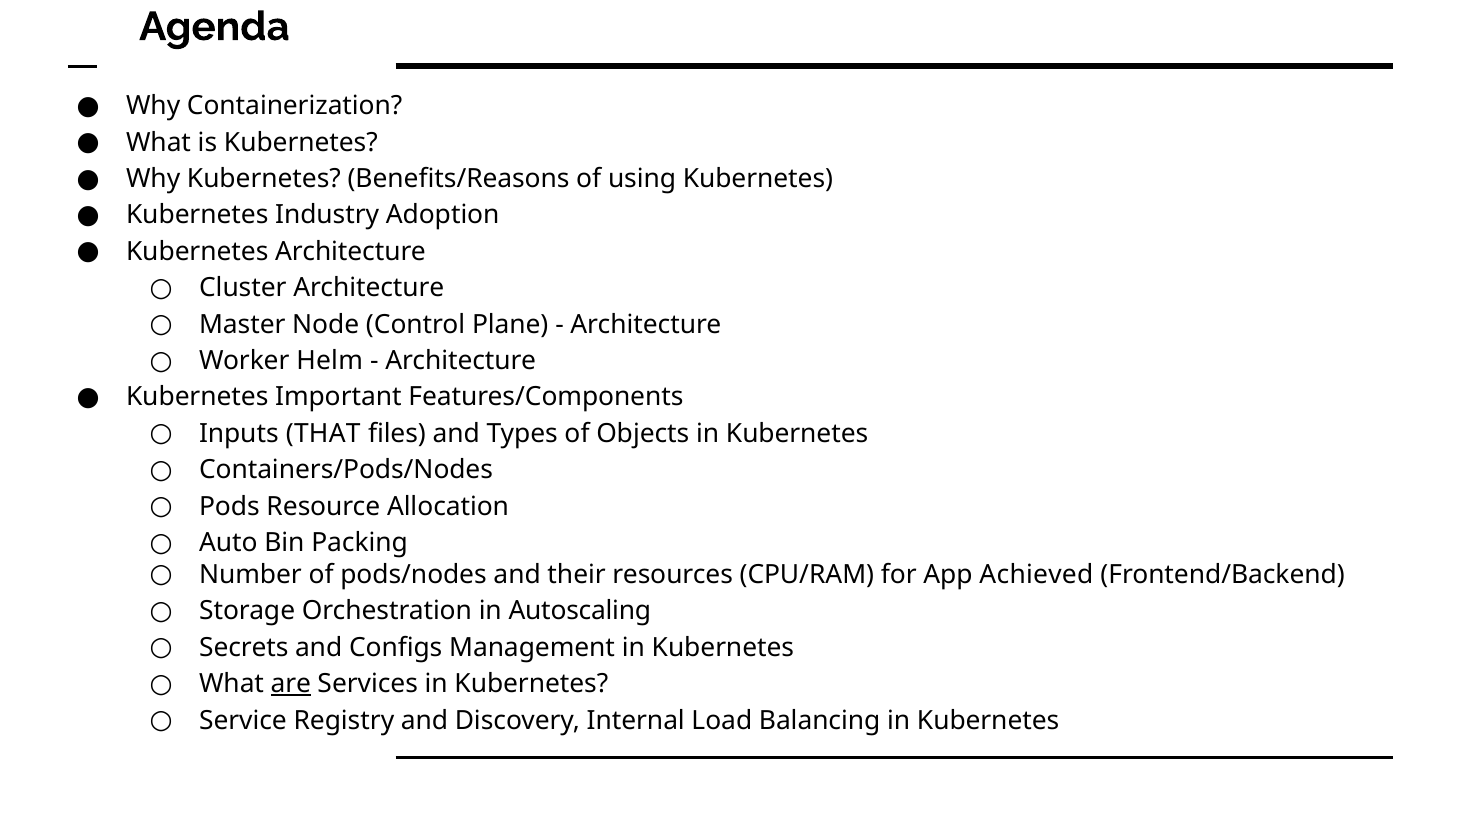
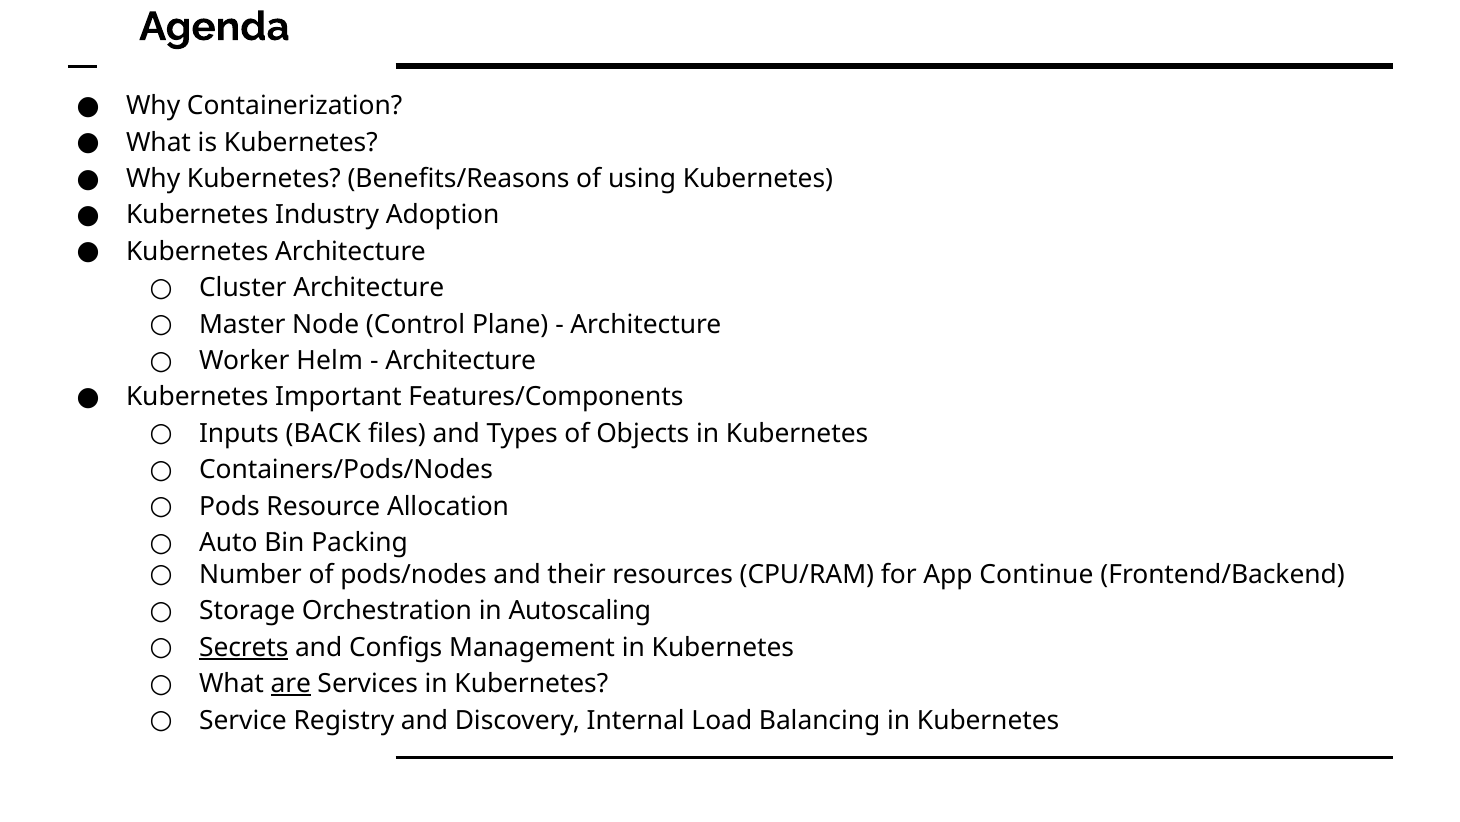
THAT: THAT -> BACK (323, 433)
Achieved: Achieved -> Continue (1036, 574)
Secrets underline: none -> present (244, 647)
